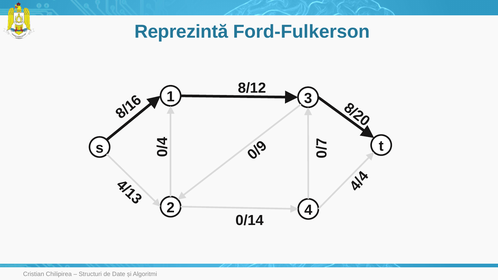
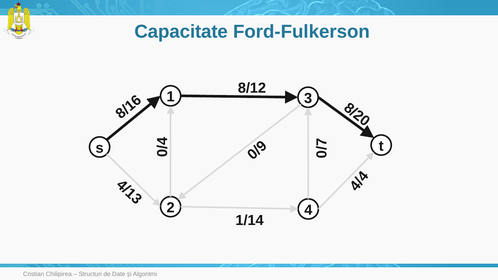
Reprezintă: Reprezintă -> Capacitate (181, 32)
0/14: 0/14 -> 1/14 (250, 221)
